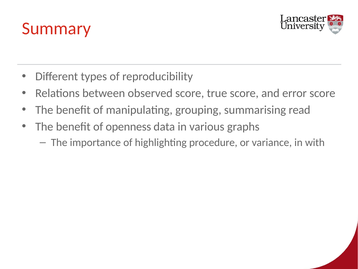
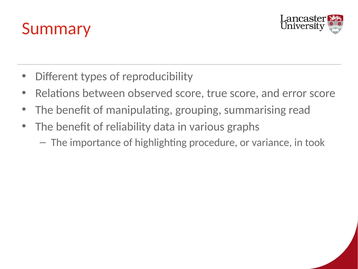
openness: openness -> reliability (128, 126)
with: with -> took (315, 142)
